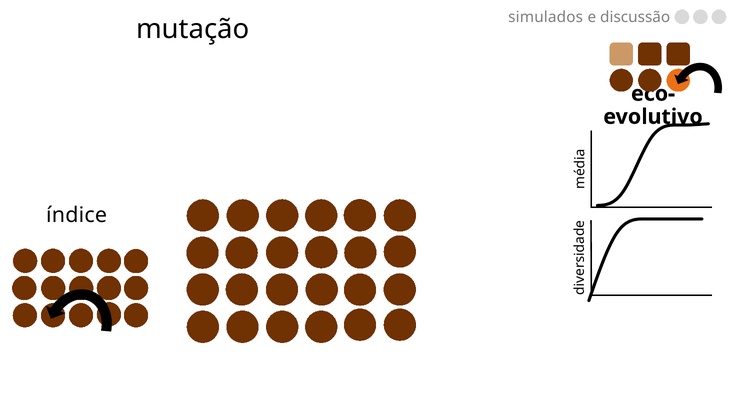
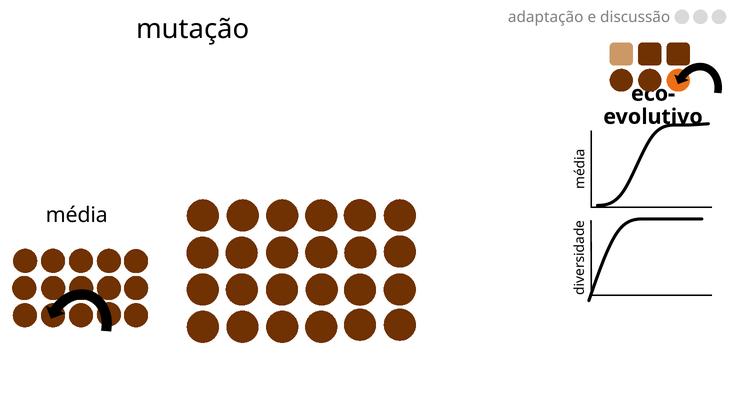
simulados: simulados -> adaptação (546, 17)
índice: índice -> média (77, 215)
